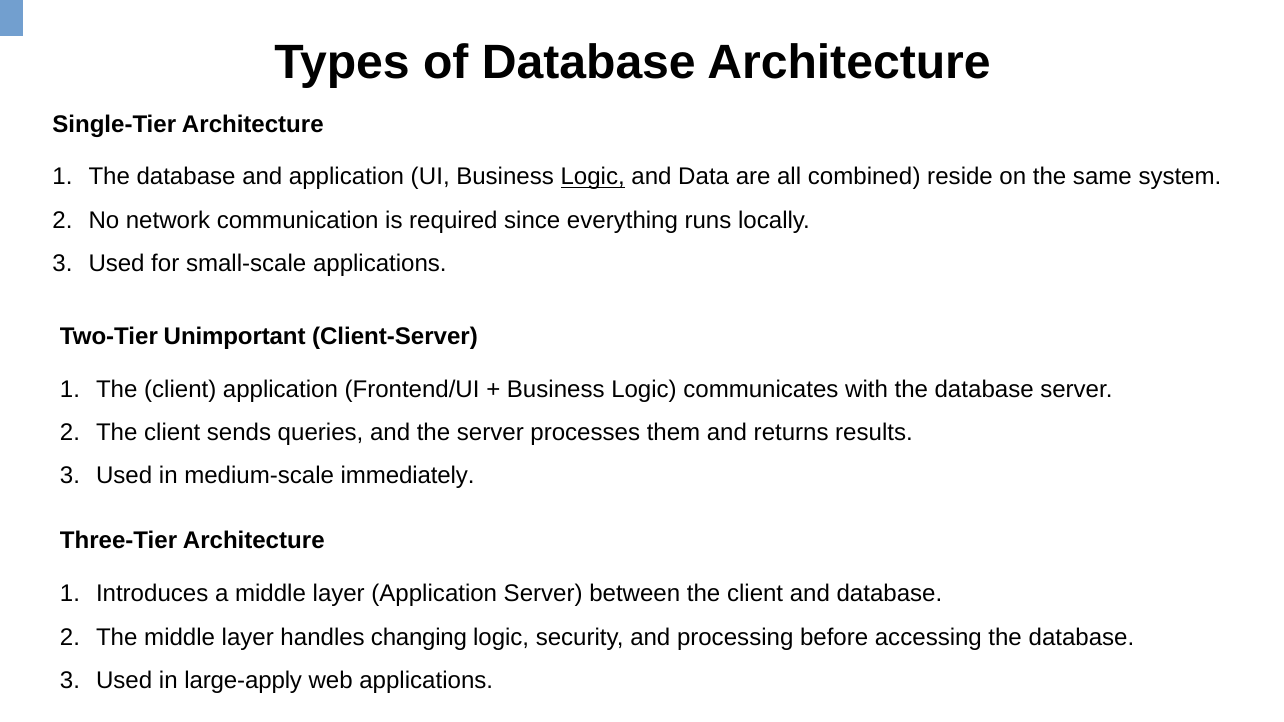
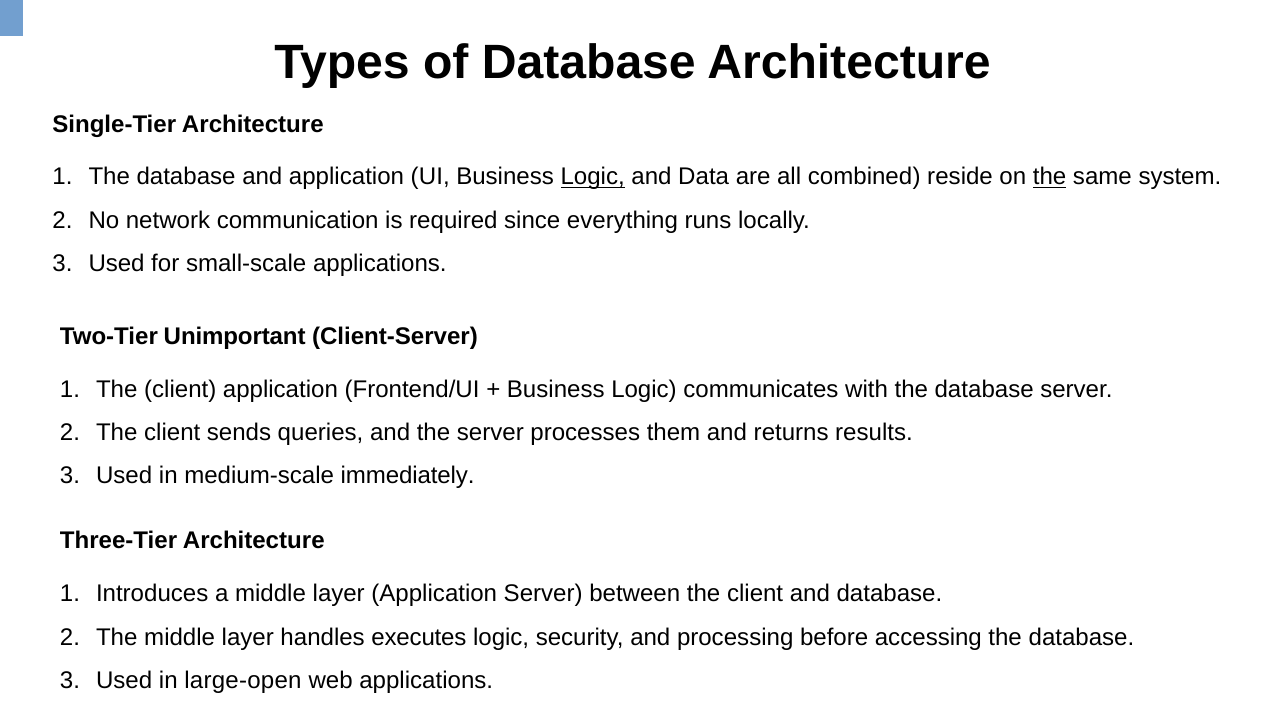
the underline: none -> present (1050, 177)
changing: changing -> executes (419, 637)
large-apply: large-apply -> large-open (243, 681)
